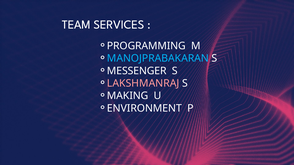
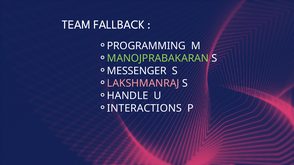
SERVICES: SERVICES -> FALLBACK (119, 25)
MANOJPRABAKARAN colour: light blue -> light green (158, 58)
MAKING: MAKING -> HANDLE (128, 96)
ENVIRONMENT: ENVIRONMENT -> INTERACTIONS (144, 108)
